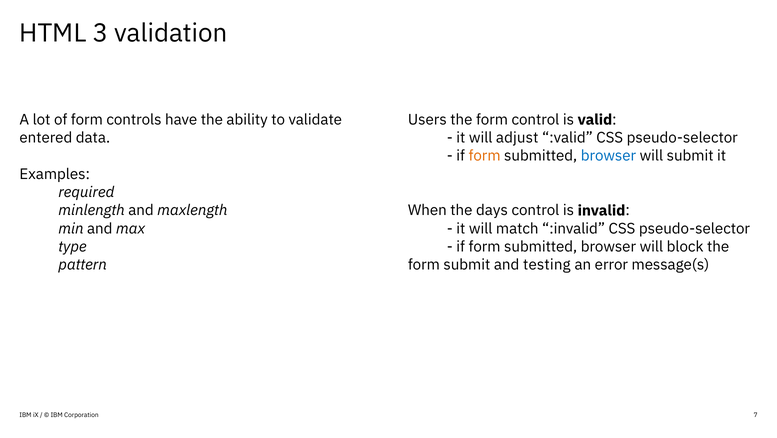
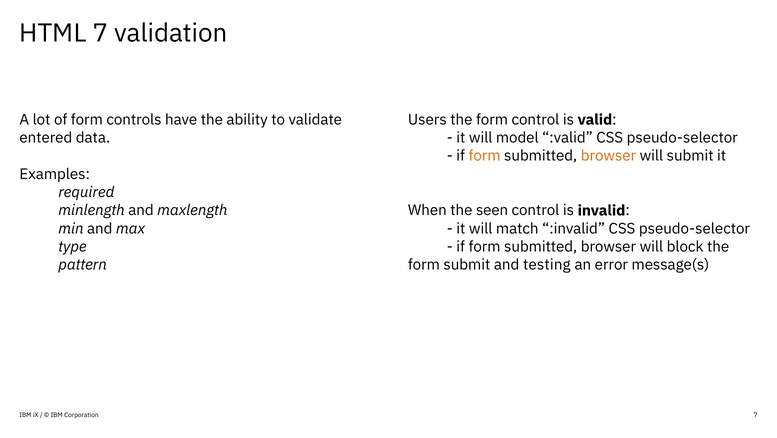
HTML 3: 3 -> 7 (100, 33)
adjust: adjust -> model (517, 138)
browser colour: blue -> orange (608, 156)
days: days -> seen (492, 210)
